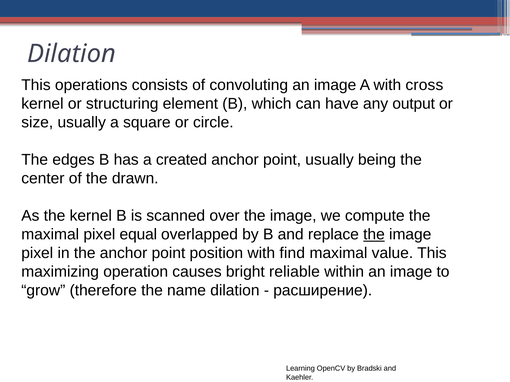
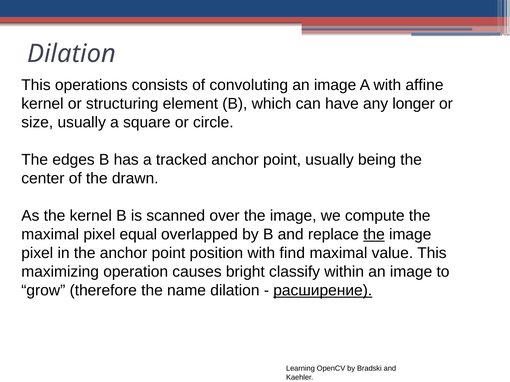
cross: cross -> affine (424, 85)
output: output -> longer (414, 104)
created: created -> tracked (181, 160)
reliable: reliable -> classify (295, 272)
расширение underline: none -> present (323, 291)
